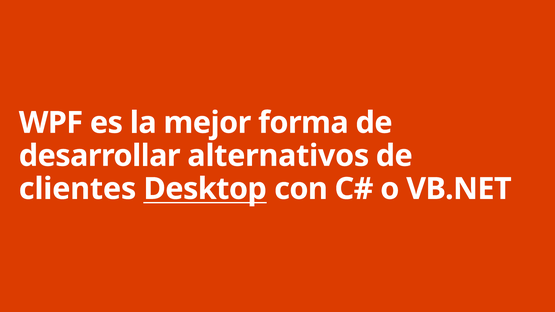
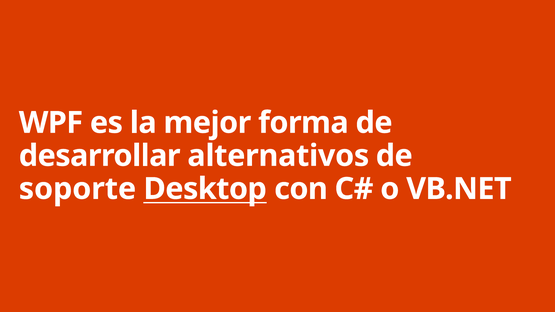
clientes: clientes -> soporte (77, 189)
